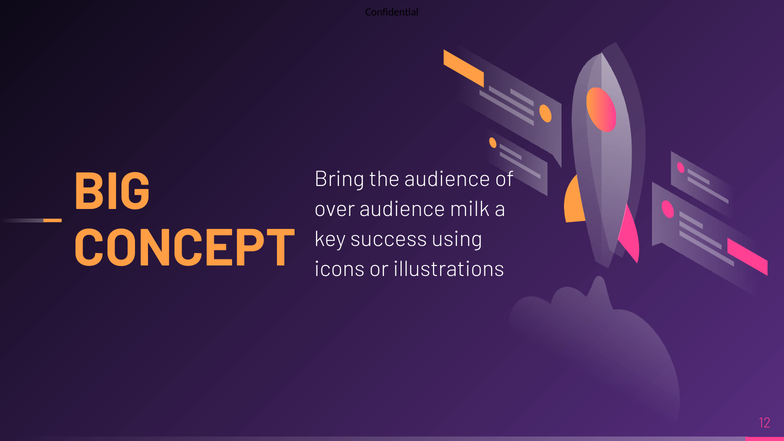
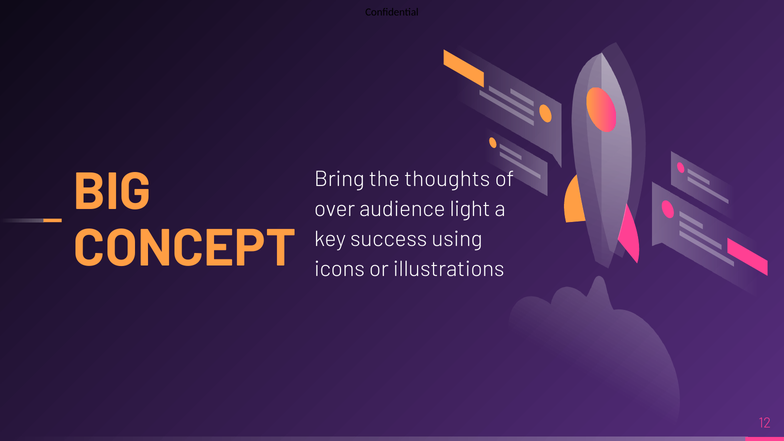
the audience: audience -> thoughts (447, 179)
milk: milk -> light (470, 209)
